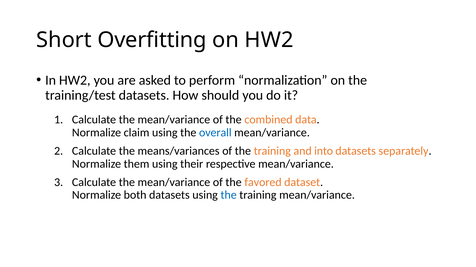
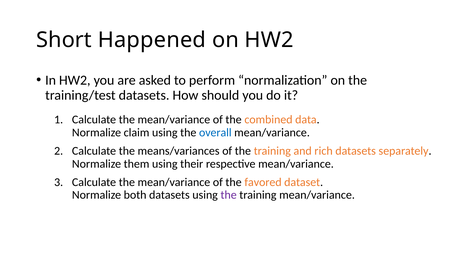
Overfitting: Overfitting -> Happened (152, 40)
into: into -> rich (324, 151)
the colour: blue -> purple (229, 196)
